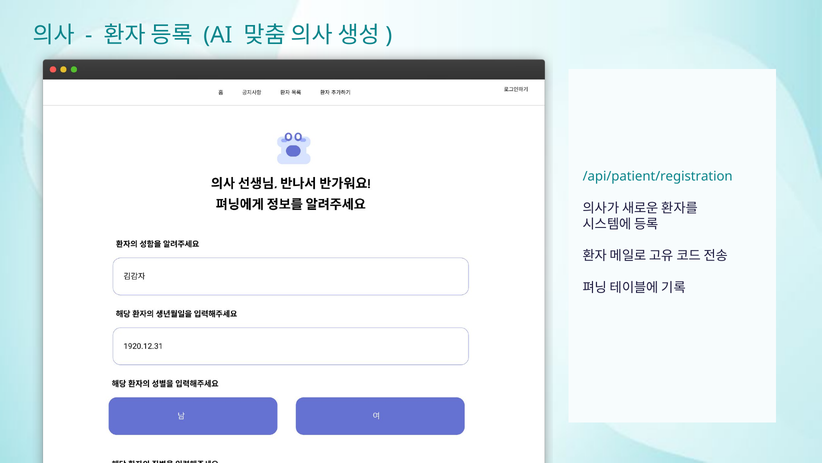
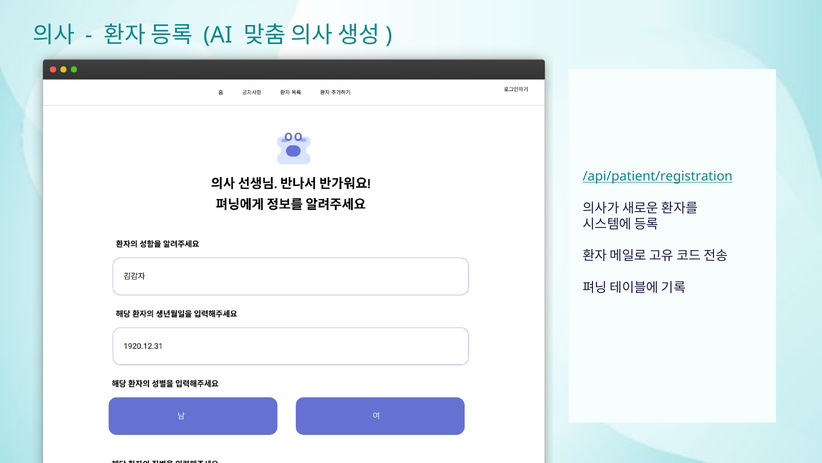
/api/patient/registration underline: none -> present (658, 176)
